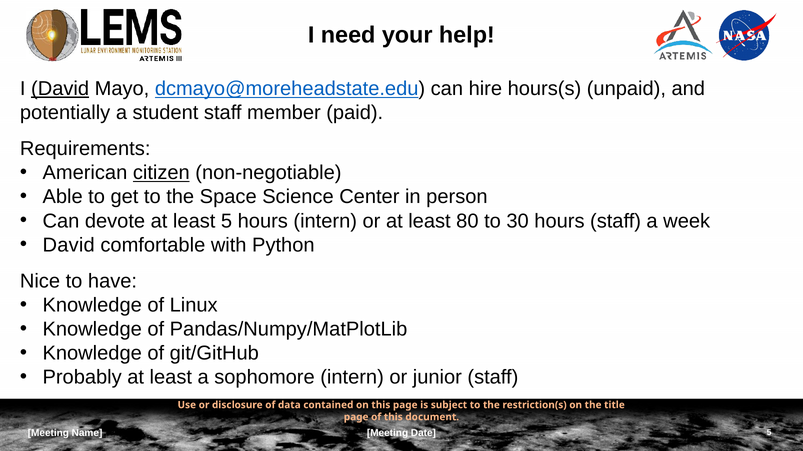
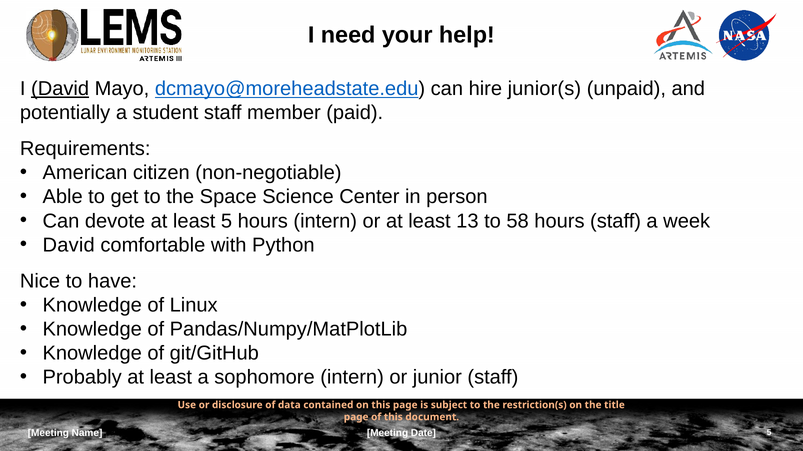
hours(s: hours(s -> junior(s (544, 89)
citizen underline: present -> none (161, 173)
80: 80 -> 13 (467, 221)
30: 30 -> 58 (518, 221)
